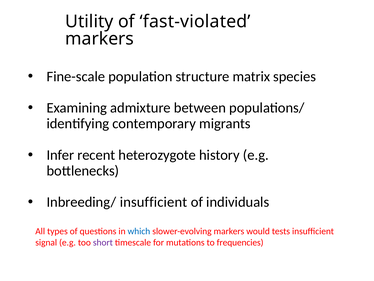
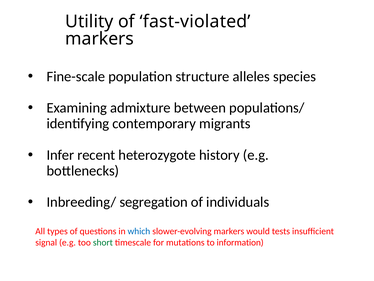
matrix: matrix -> alleles (251, 76)
Inbreeding/ insufficient: insufficient -> segregation (154, 202)
short colour: purple -> green (103, 242)
frequencies: frequencies -> information (240, 242)
